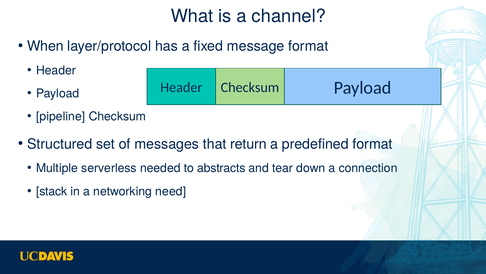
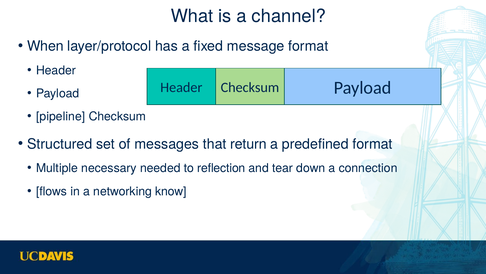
serverless: serverless -> necessary (109, 168)
abstracts: abstracts -> reflection (221, 168)
stack: stack -> flows (52, 191)
need: need -> know (171, 191)
